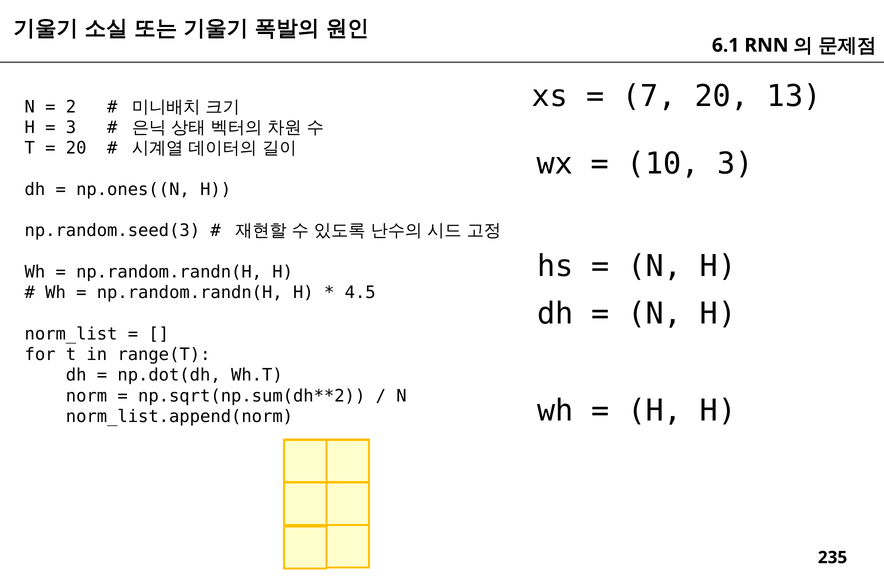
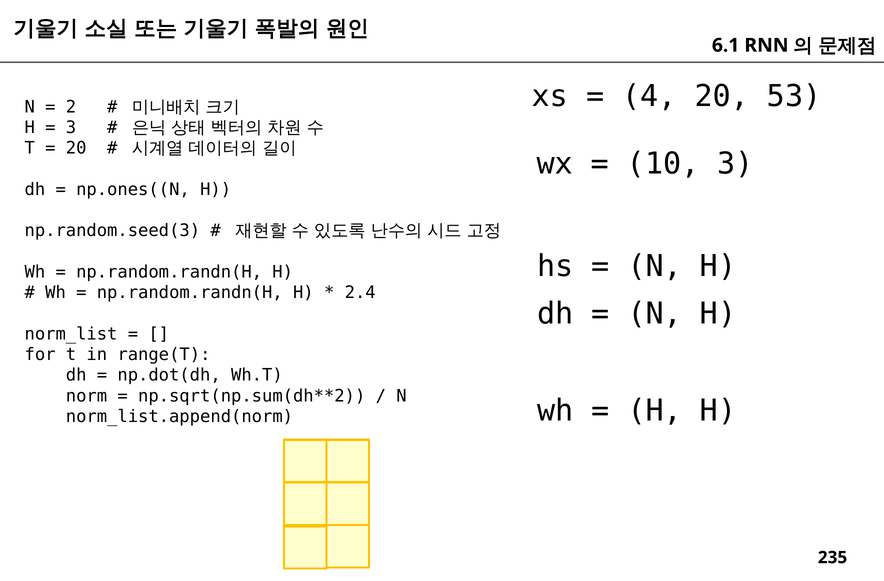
7: 7 -> 4 (649, 96)
13: 13 -> 53 (794, 96)
4.5: 4.5 -> 2.4 (360, 292)
